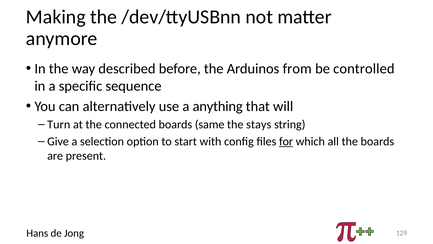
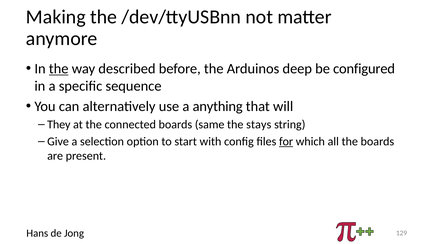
the underline: none -> present (59, 69)
from: from -> deep (297, 69)
controlled: controlled -> configured (364, 69)
Turn: Turn -> They (59, 124)
